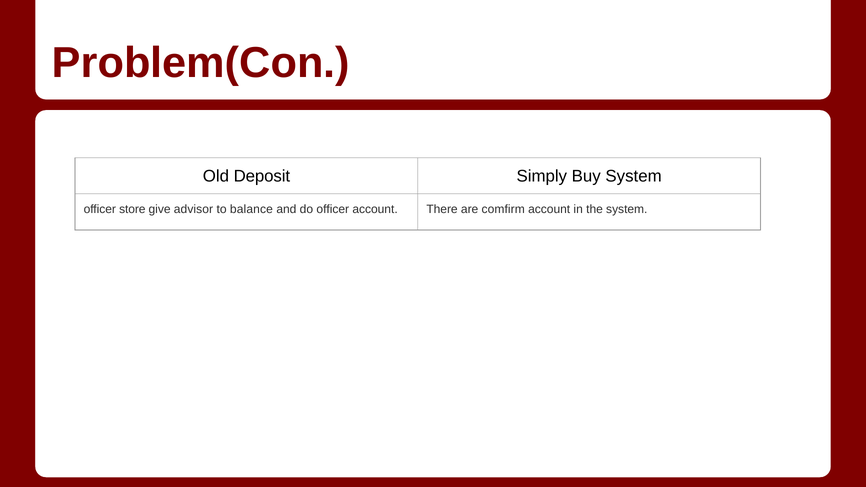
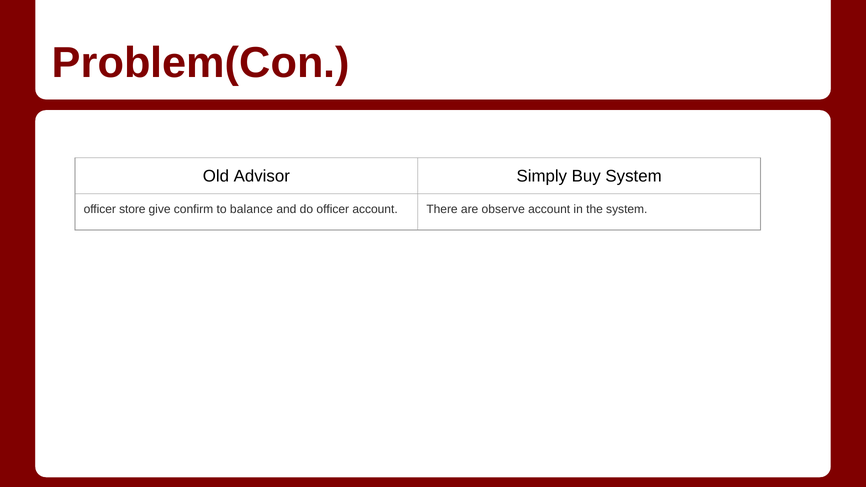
Deposit: Deposit -> Advisor (262, 176)
advisor: advisor -> confirm (194, 209)
comfirm: comfirm -> observe (503, 209)
